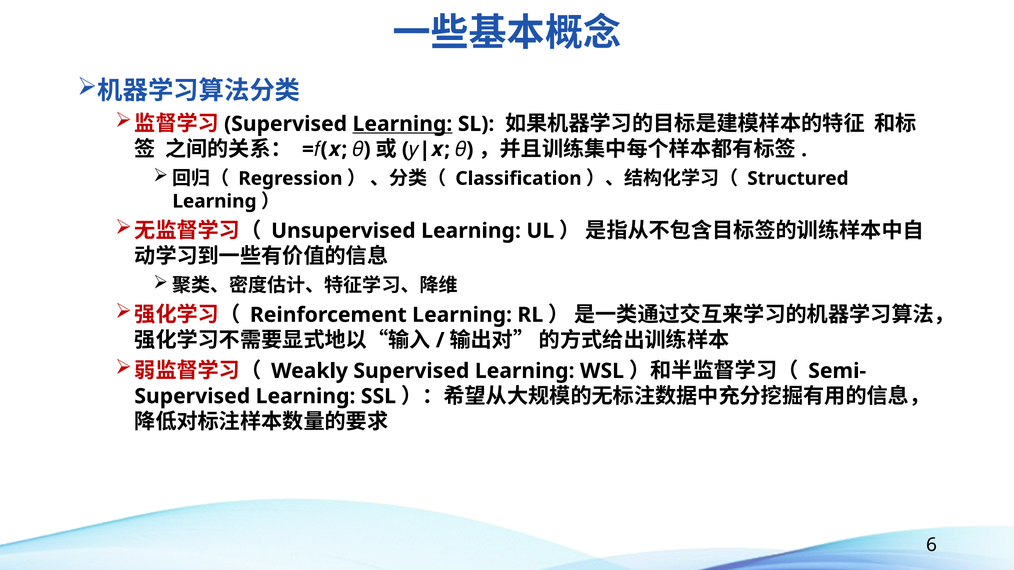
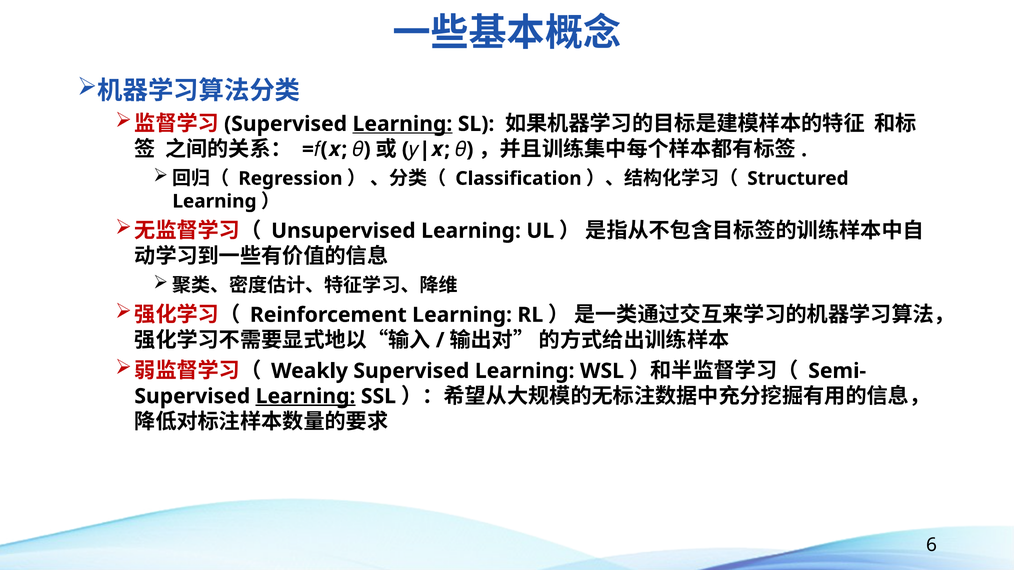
Learning underline: none -> present (306, 397)
